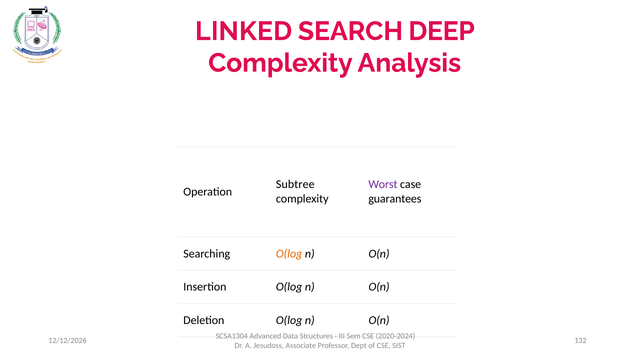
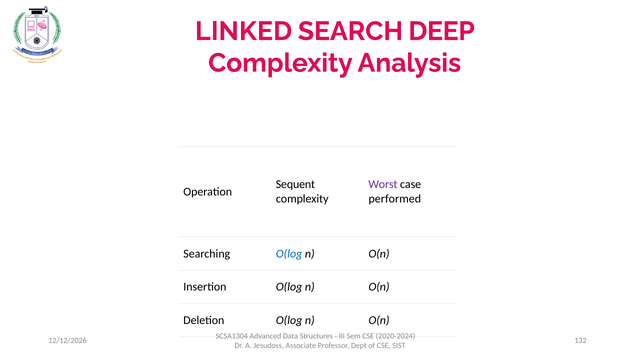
Subtree: Subtree -> Sequent (295, 185)
guarantees: guarantees -> performed (395, 199)
O(log colour: orange -> blue (289, 254)
